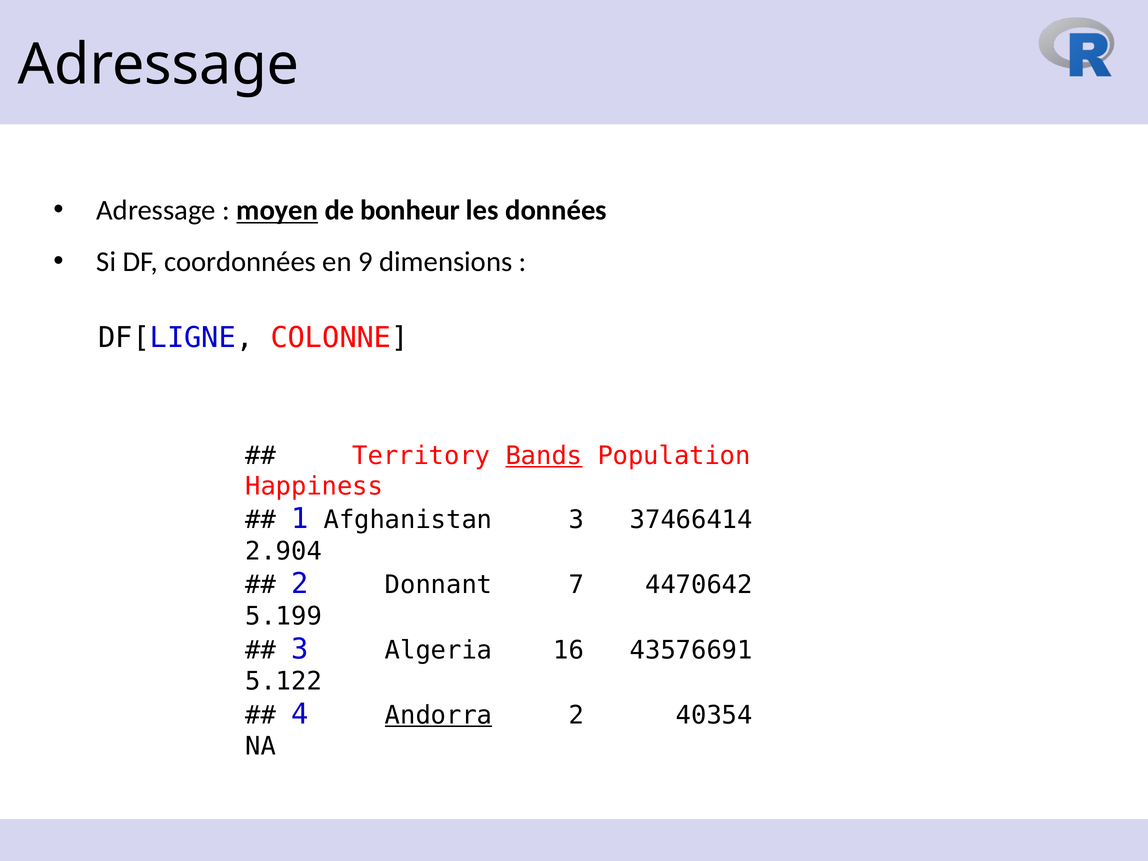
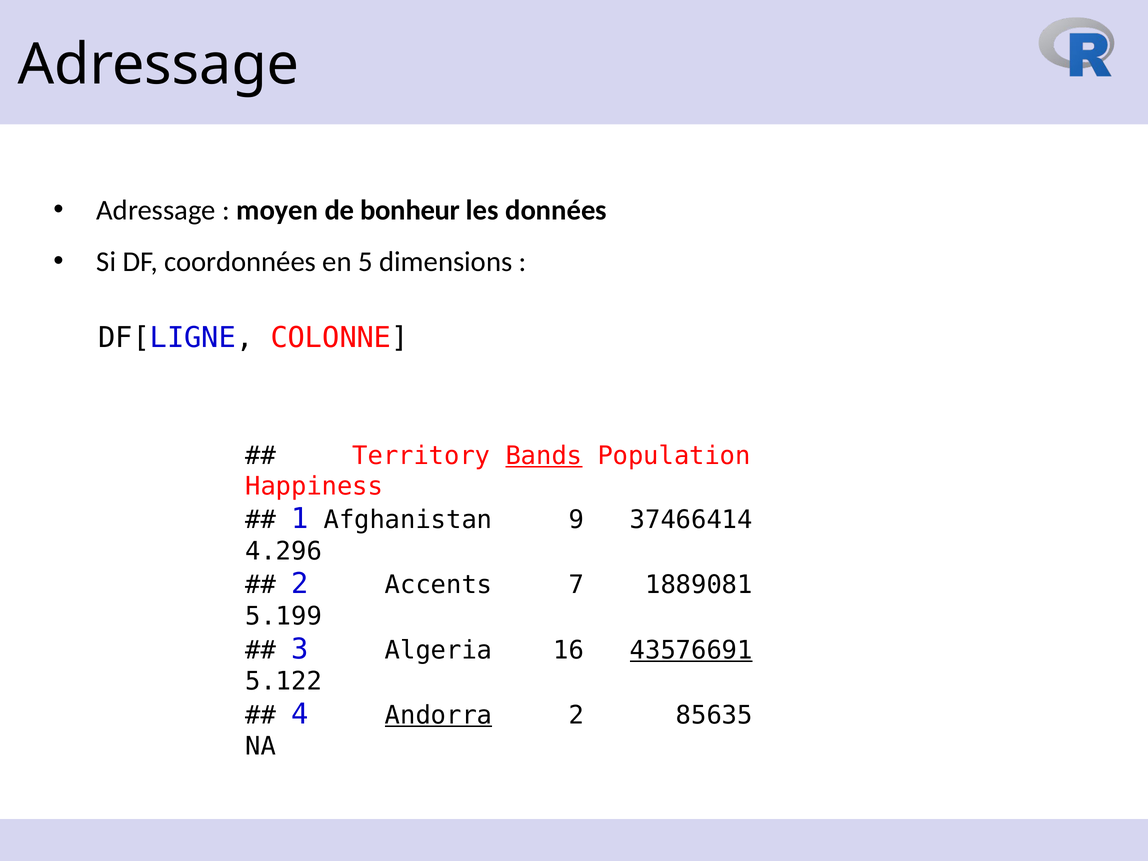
moyen underline: present -> none (277, 210)
9: 9 -> 5 (366, 262)
Afghanistan 3: 3 -> 9 (576, 520)
2.904: 2.904 -> 4.296 (284, 551)
Donnant: Donnant -> Accents (439, 585)
4470642: 4470642 -> 1889081 (699, 585)
43576691 underline: none -> present (691, 650)
40354: 40354 -> 85635 (714, 715)
